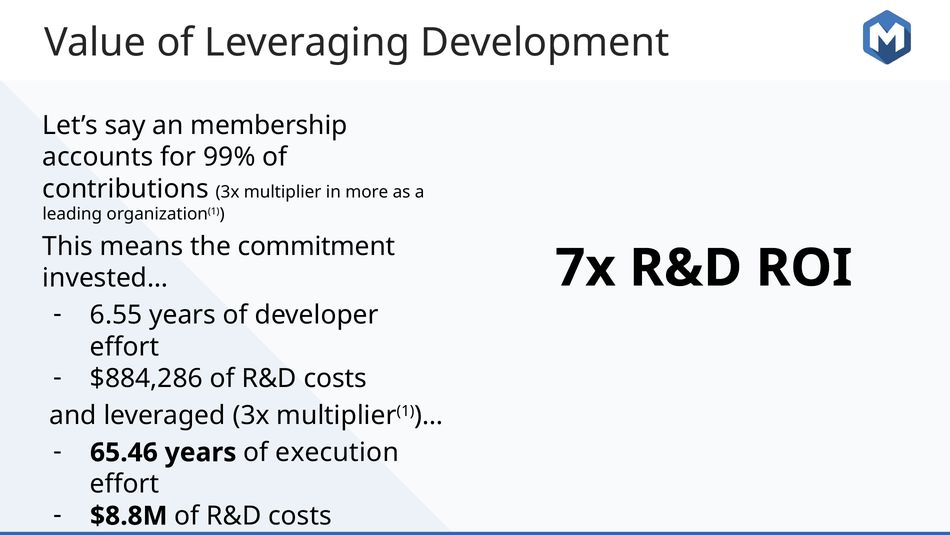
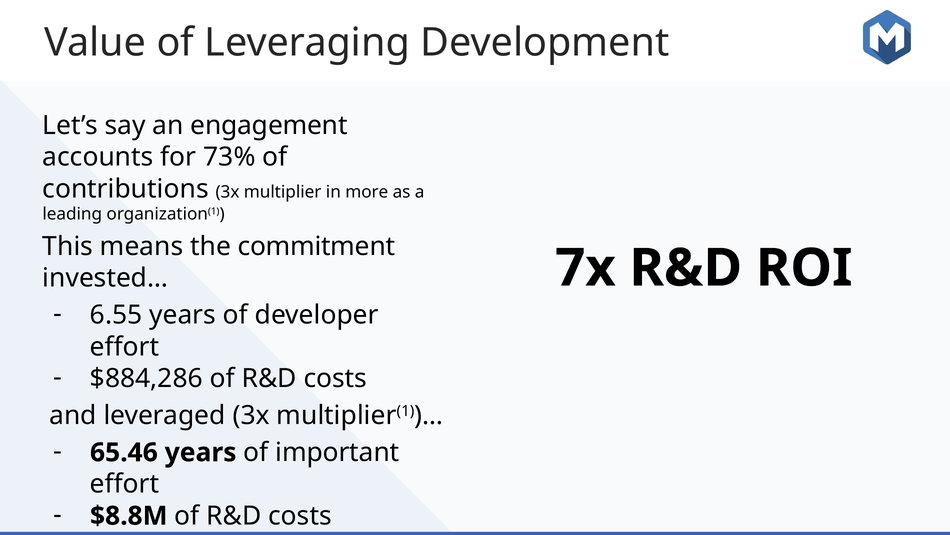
membership: membership -> engagement (269, 125)
99%: 99% -> 73% (229, 157)
execution: execution -> important (337, 452)
